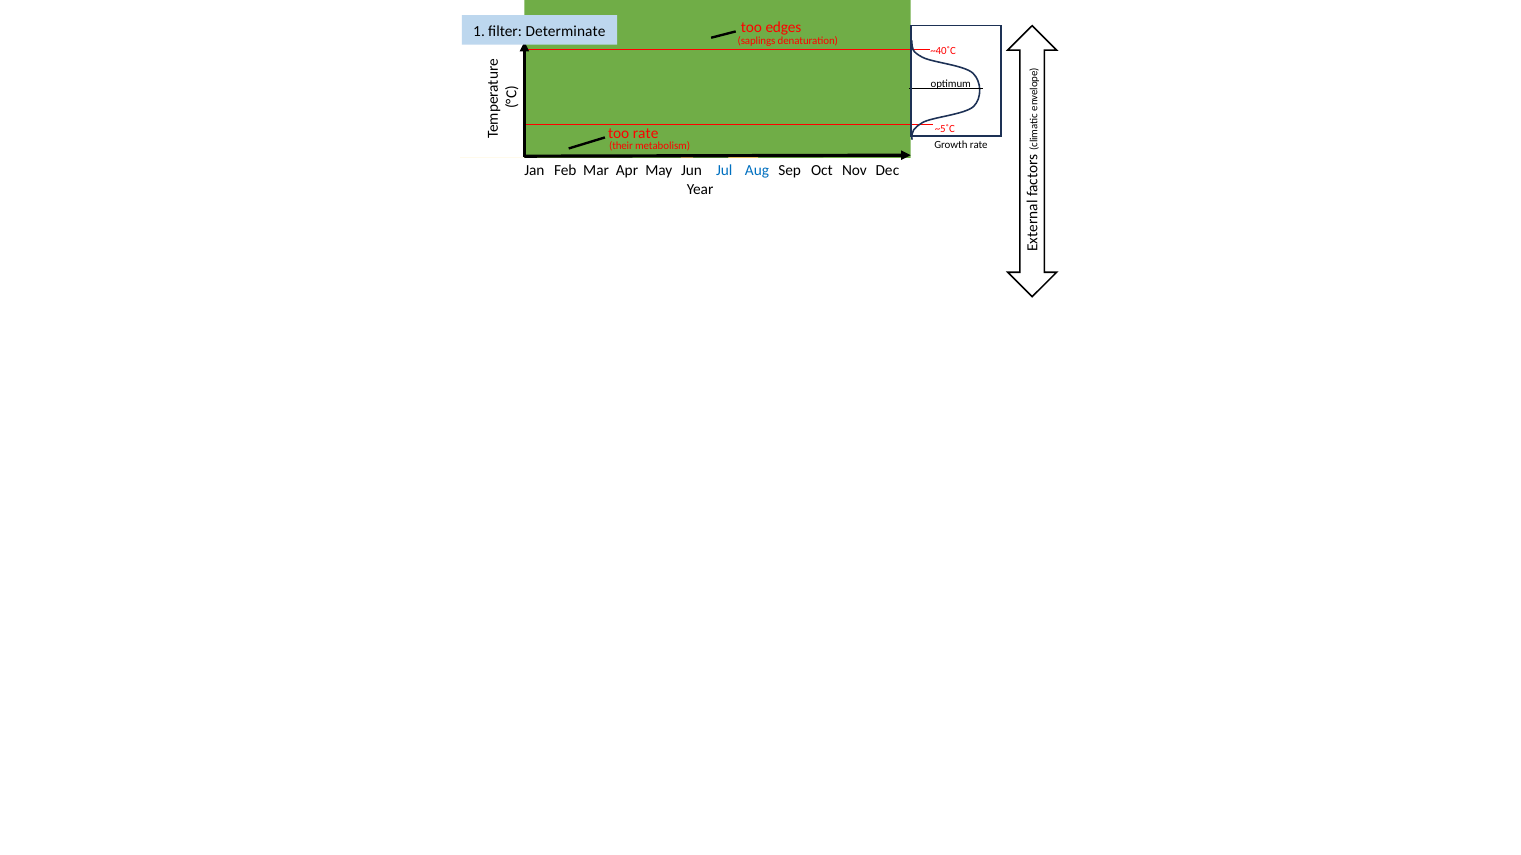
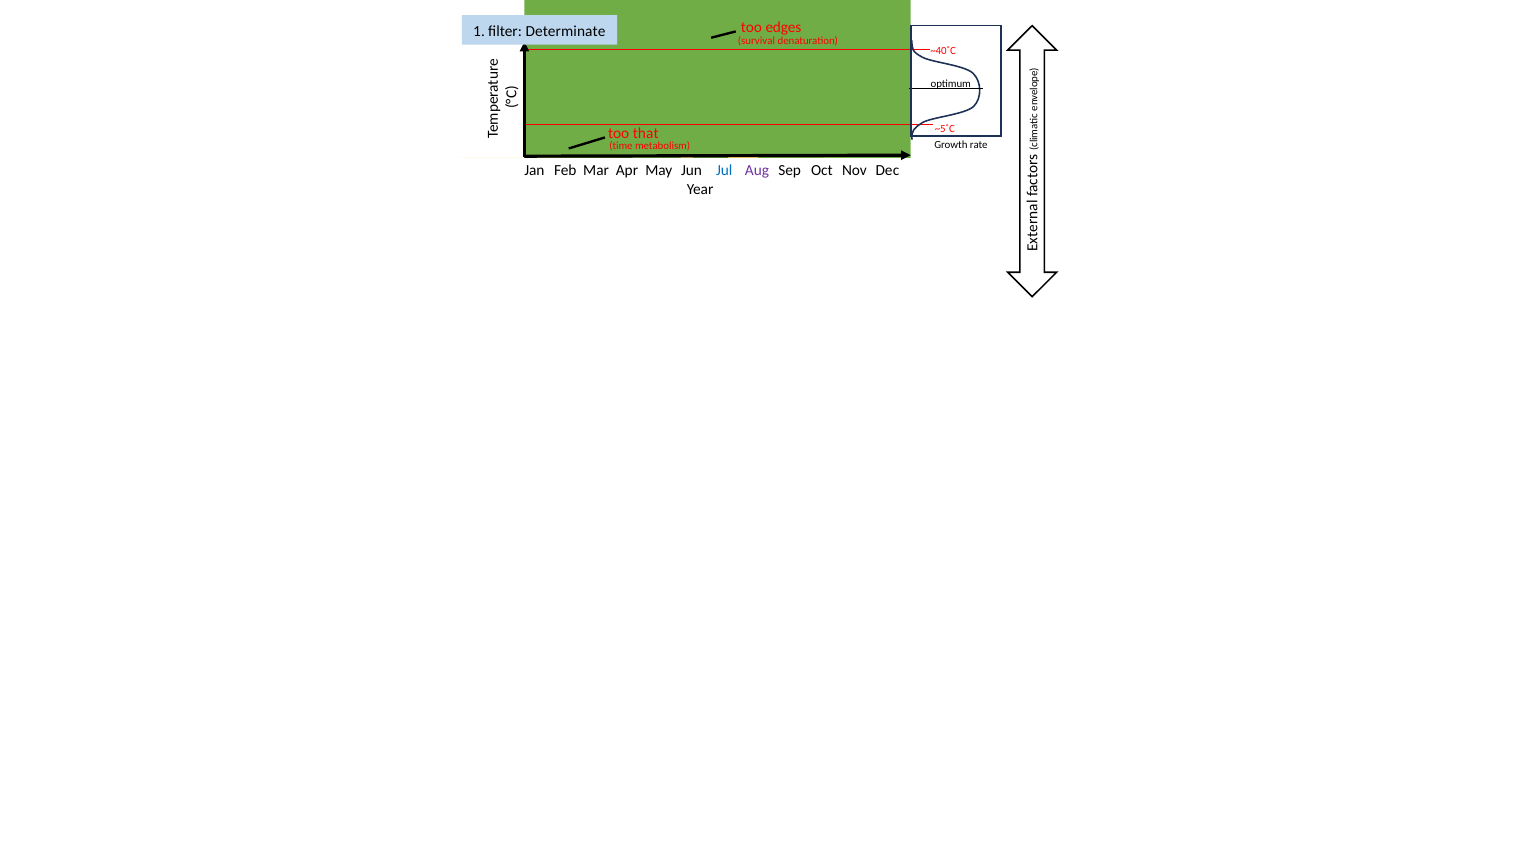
saplings: saplings -> survival (756, 41)
too rate: rate -> that (646, 133)
their: their -> time (621, 146)
Aug colour: blue -> purple (757, 170)
